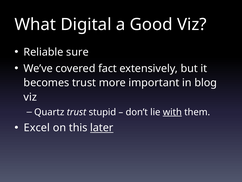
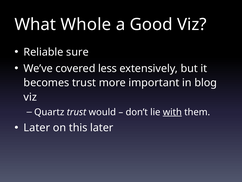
Digital: Digital -> Whole (86, 25)
fact: fact -> less (108, 68)
stupid: stupid -> would (102, 112)
Excel: Excel -> Later (37, 127)
later underline: present -> none (102, 127)
